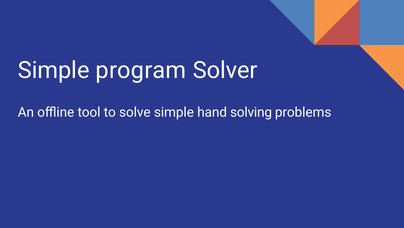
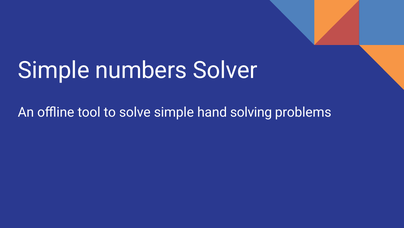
program: program -> numbers (141, 70)
